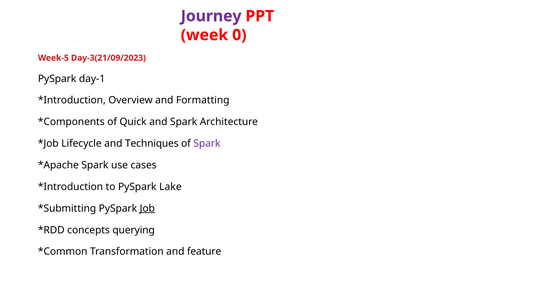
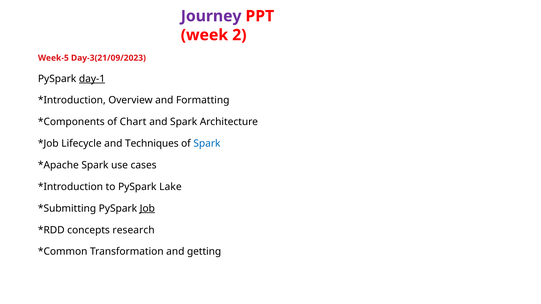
0: 0 -> 2 (239, 35)
day-1 underline: none -> present (92, 79)
Quick: Quick -> Chart (133, 122)
Spark colour: purple -> blue (207, 144)
querying: querying -> research (134, 230)
feature: feature -> getting (204, 252)
